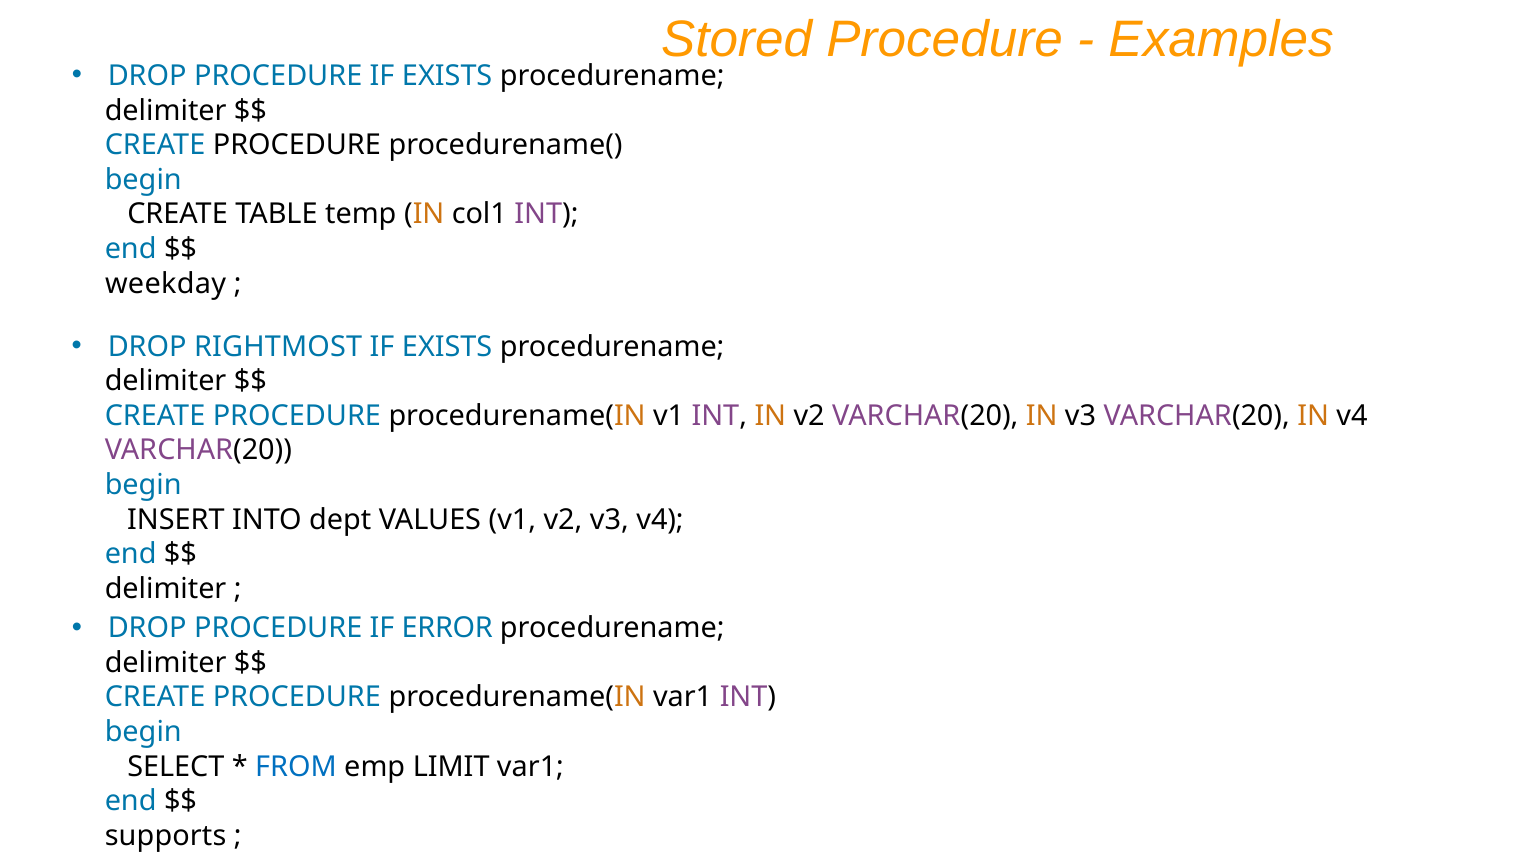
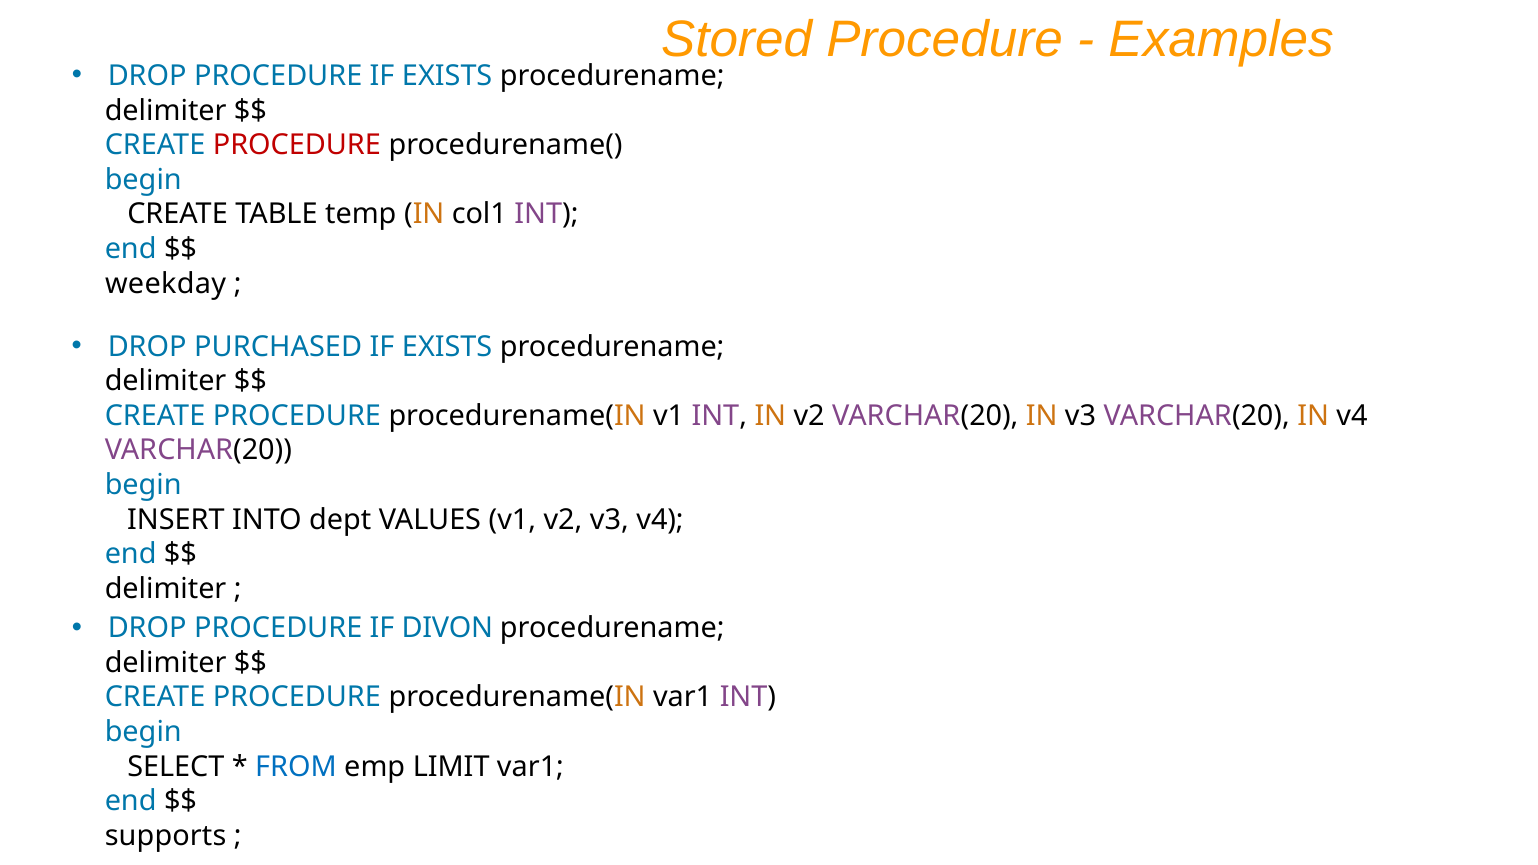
PROCEDURE colour: black -> red (297, 145)
RIGHTMOST: RIGHTMOST -> PURCHASED (278, 347)
ERROR: ERROR -> DIVON (447, 628)
